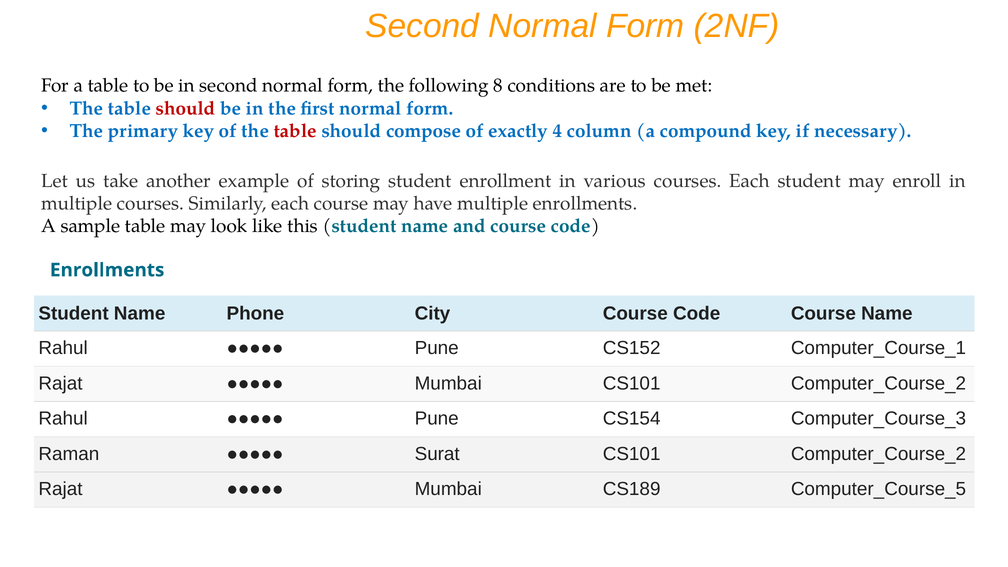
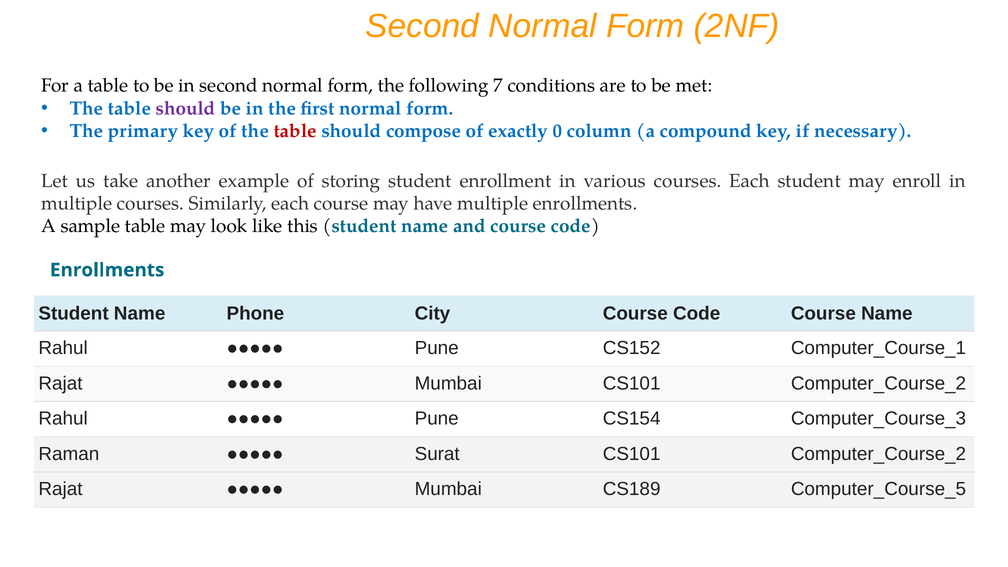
8: 8 -> 7 (498, 86)
should colour: red -> purple (186, 108)
4: 4 -> 0 (557, 131)
